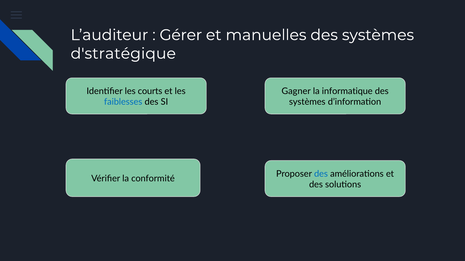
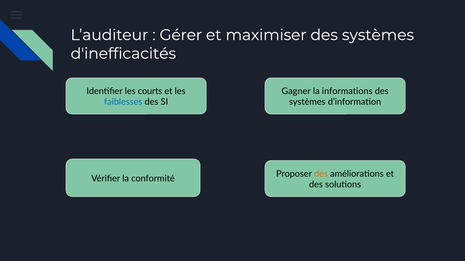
manuelles: manuelles -> maximiser (266, 35)
d'stratégique: d'stratégique -> d'inefficacités (123, 54)
informatique: informatique -> informations (347, 91)
des colour: blue -> orange (321, 174)
